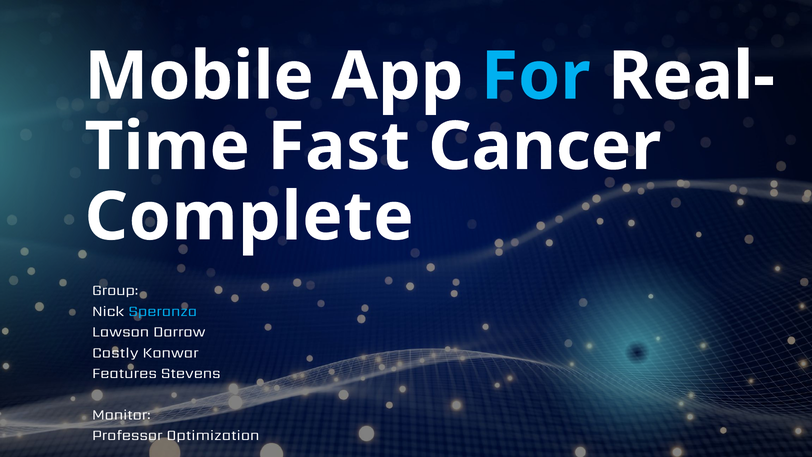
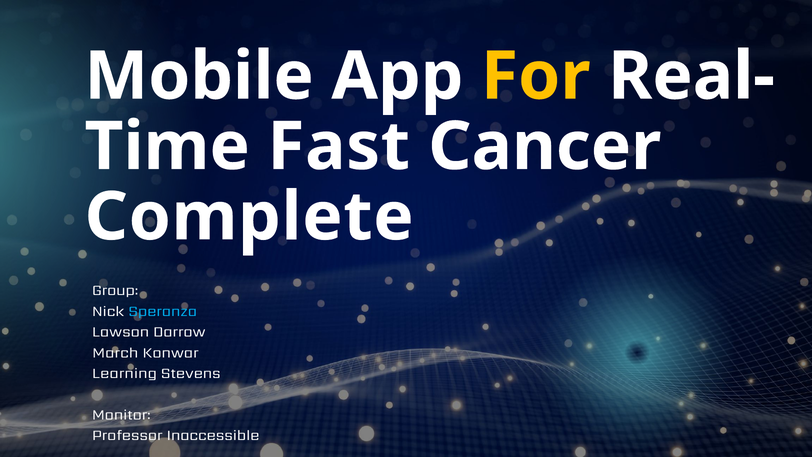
For colour: light blue -> yellow (536, 76)
Costly: Costly -> March (115, 352)
Features: Features -> Learning (124, 373)
Optimization: Optimization -> Inaccessible (213, 435)
